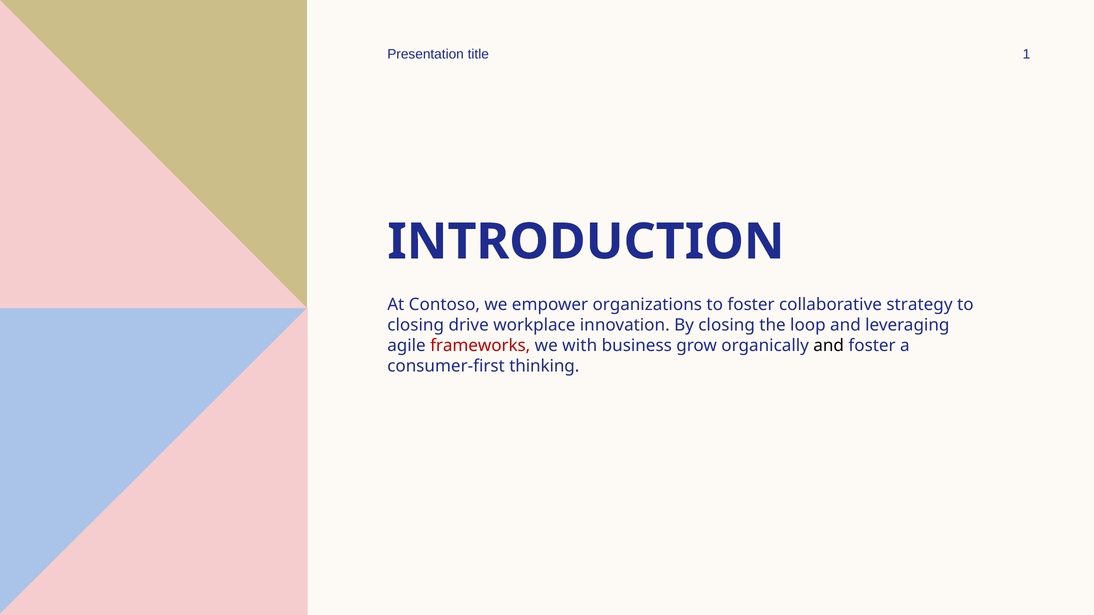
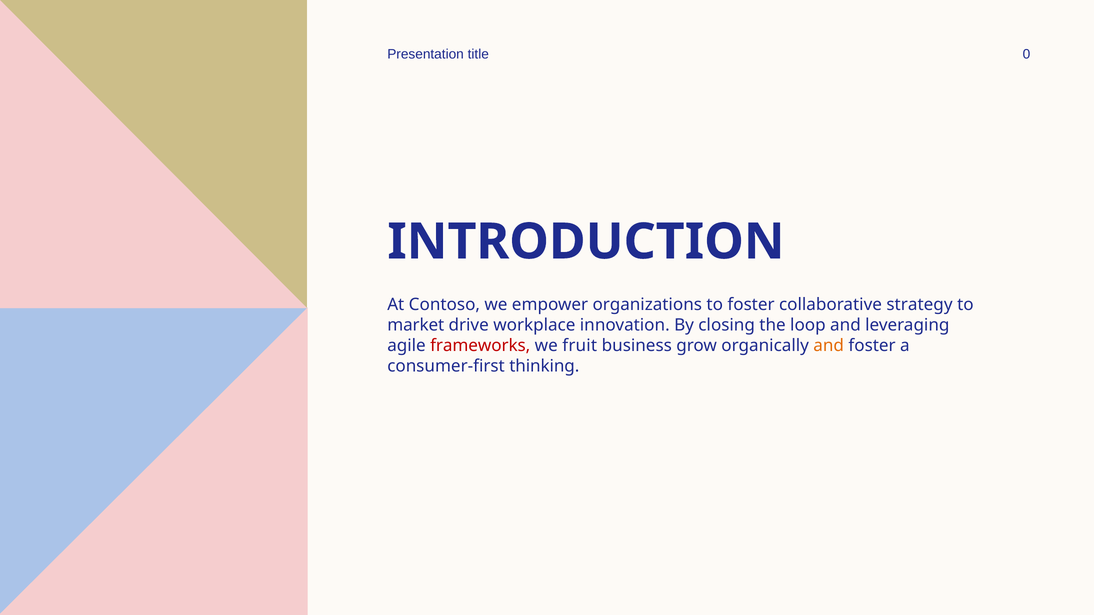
1: 1 -> 0 (1026, 54)
closing: closing -> market (416, 325)
with: with -> fruit (580, 346)
and colour: black -> orange (829, 346)
